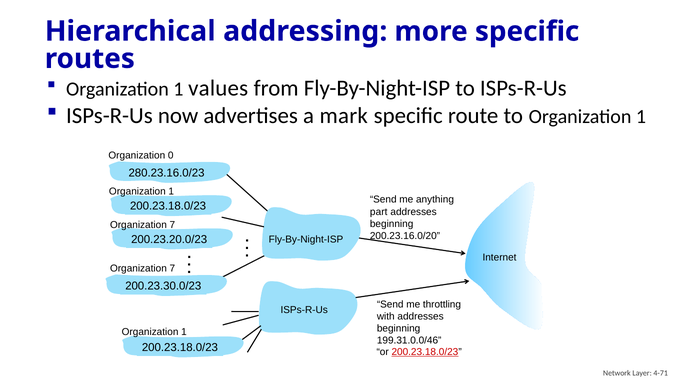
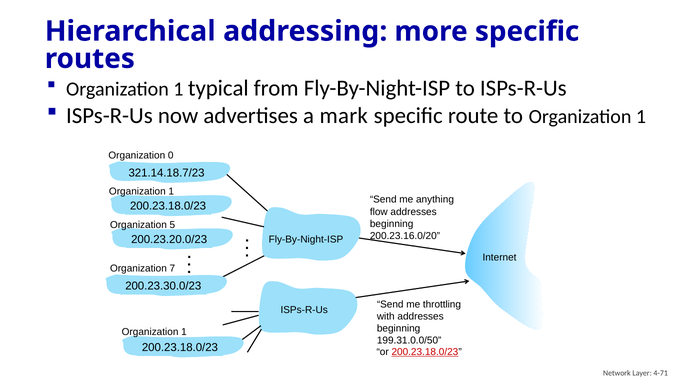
values: values -> typical (218, 88)
280.23.16.0/23: 280.23.16.0/23 -> 321.14.18.7/23 (167, 173)
part: part -> flow (379, 212)
7: 7 -> 5 (172, 225)
199.31.0.0/46: 199.31.0.0/46 -> 199.31.0.0/50 (409, 340)
